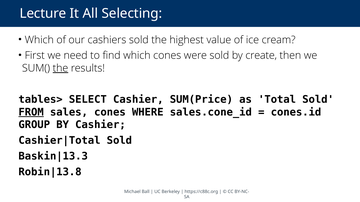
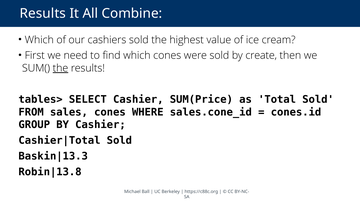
Lecture: Lecture -> Results (43, 13)
Selecting: Selecting -> Combine (132, 13)
FROM underline: present -> none (31, 112)
